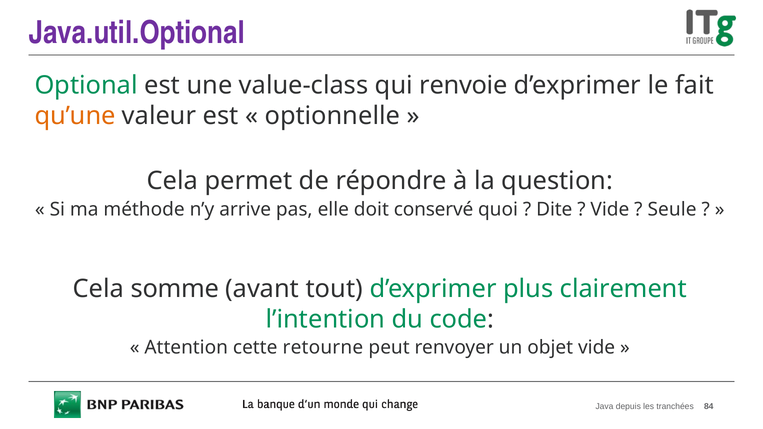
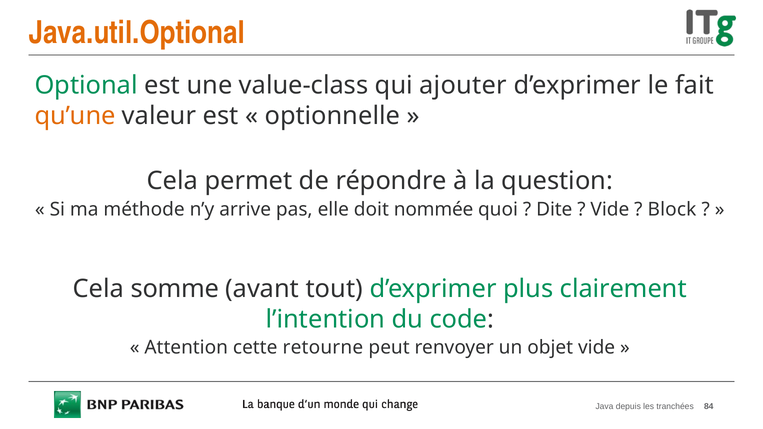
Java.util.Optional colour: purple -> orange (137, 33)
renvoie: renvoie -> ajouter (463, 85)
conservé: conservé -> nommée (434, 209)
Seule: Seule -> Block (672, 209)
